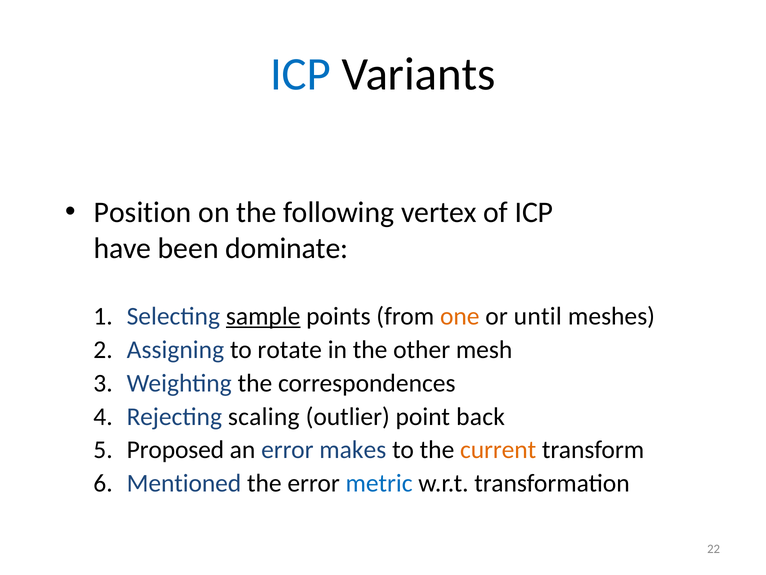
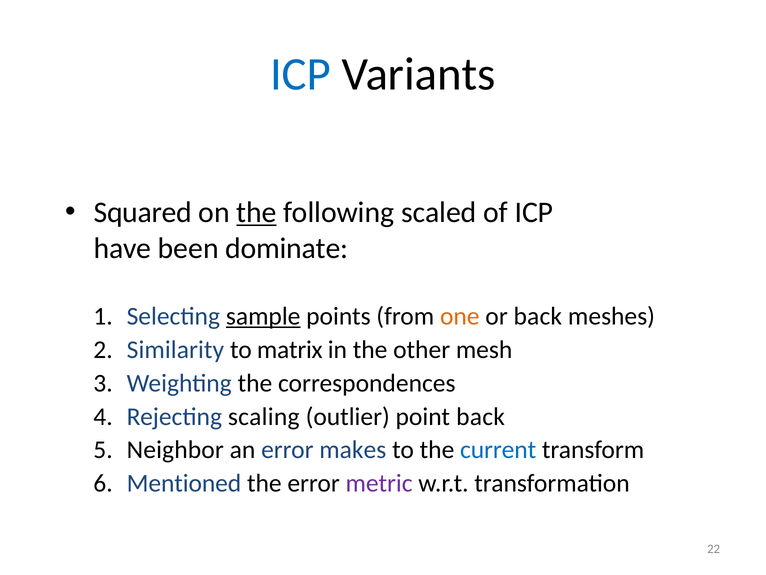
Position: Position -> Squared (143, 212)
the underline: none -> present (257, 212)
vertex: vertex -> scaled (439, 212)
or until: until -> back (538, 316)
Assigning: Assigning -> Similarity (175, 349)
rotate: rotate -> matrix (290, 349)
Proposed: Proposed -> Neighbor (175, 450)
current colour: orange -> blue (498, 450)
metric colour: blue -> purple (379, 483)
